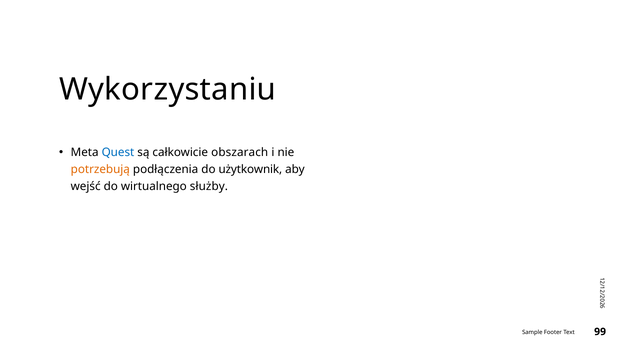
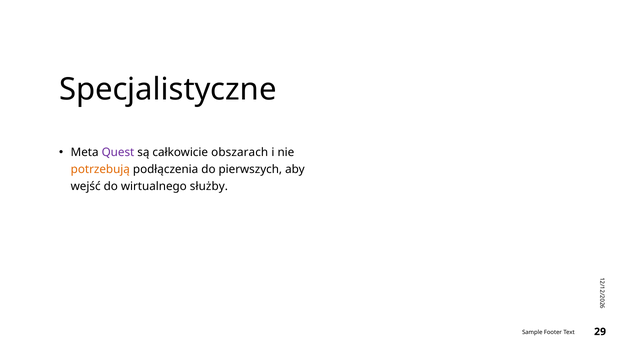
Wykorzystaniu: Wykorzystaniu -> Specjalistyczne (168, 90)
Quest colour: blue -> purple (118, 153)
użytkownik: użytkownik -> pierwszych (250, 169)
99: 99 -> 29 (600, 332)
